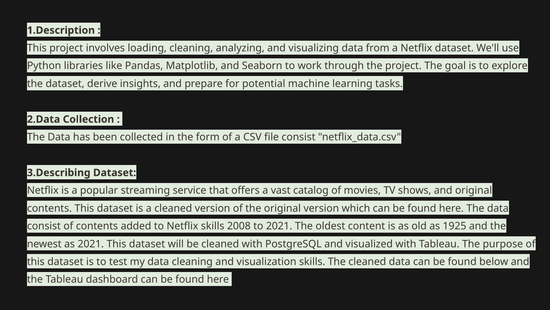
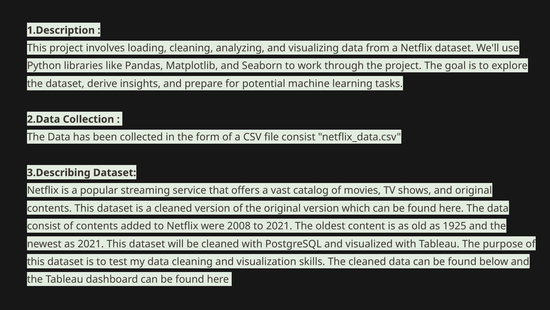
Netflix skills: skills -> were (213, 226)
